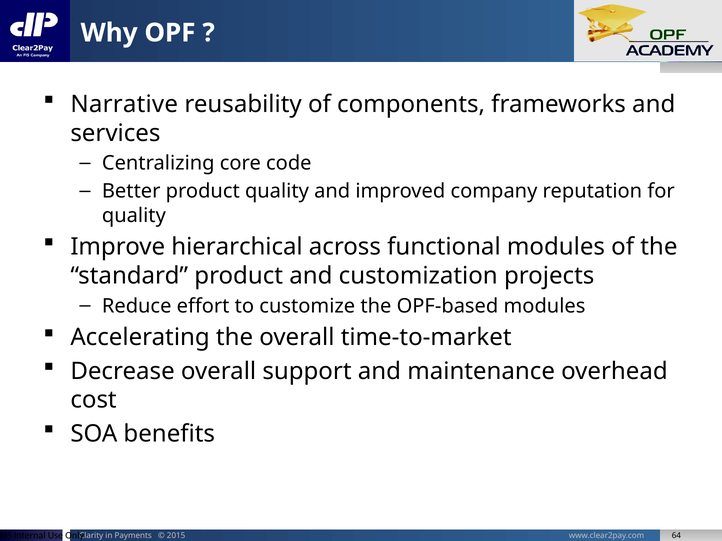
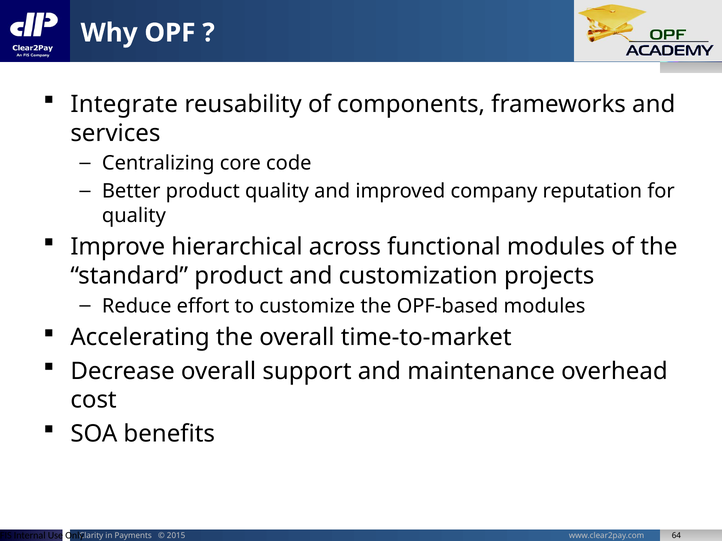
Narrative: Narrative -> Integrate (124, 104)
